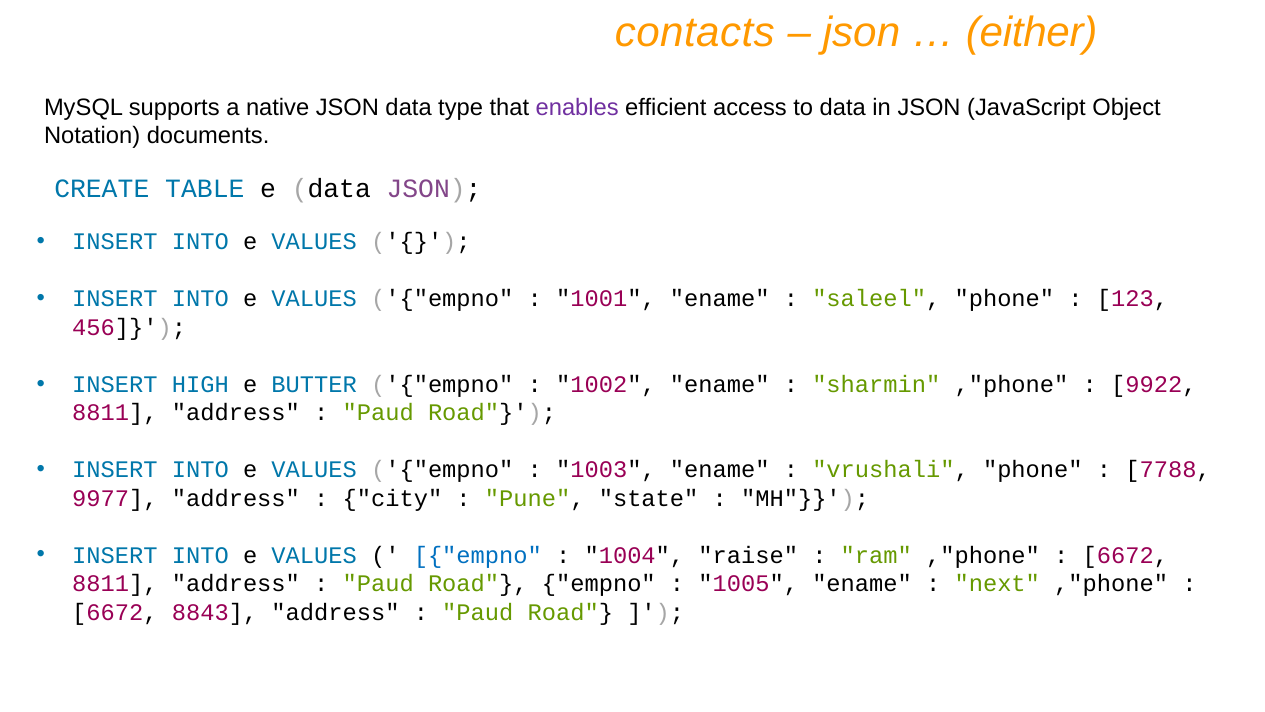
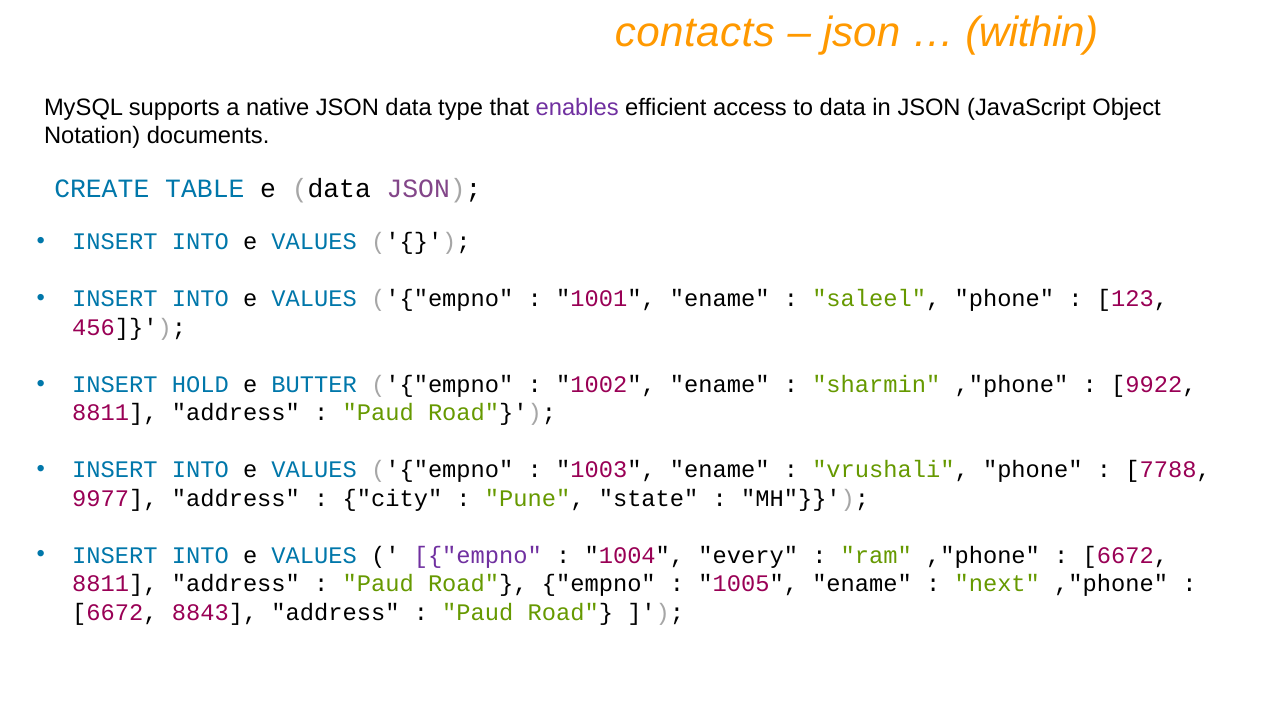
either: either -> within (1032, 33)
HIGH: HIGH -> HOLD (200, 384)
empno colour: blue -> purple (478, 555)
raise: raise -> every (748, 555)
